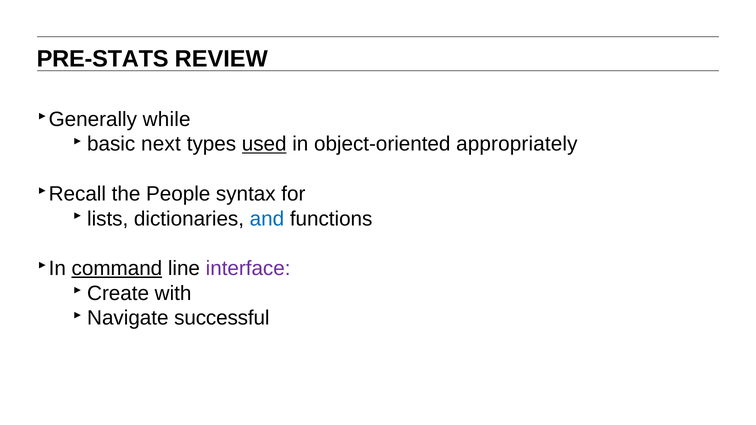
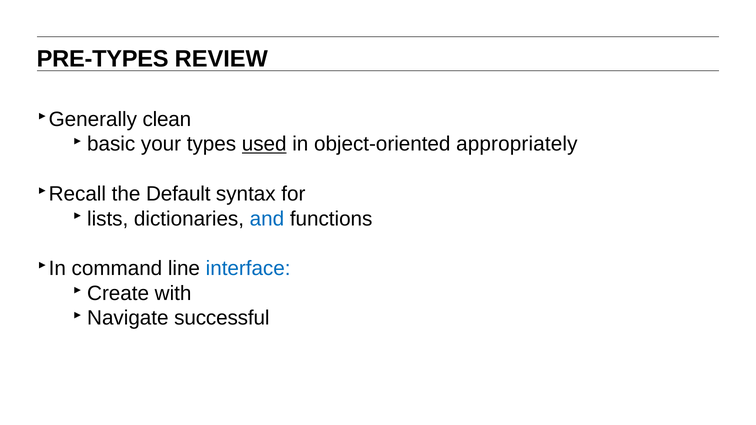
PRE-STATS: PRE-STATS -> PRE-TYPES (103, 59)
while: while -> clean (167, 119)
next: next -> your (161, 144)
People: People -> Default (178, 194)
command underline: present -> none (117, 268)
interface colour: purple -> blue (248, 268)
